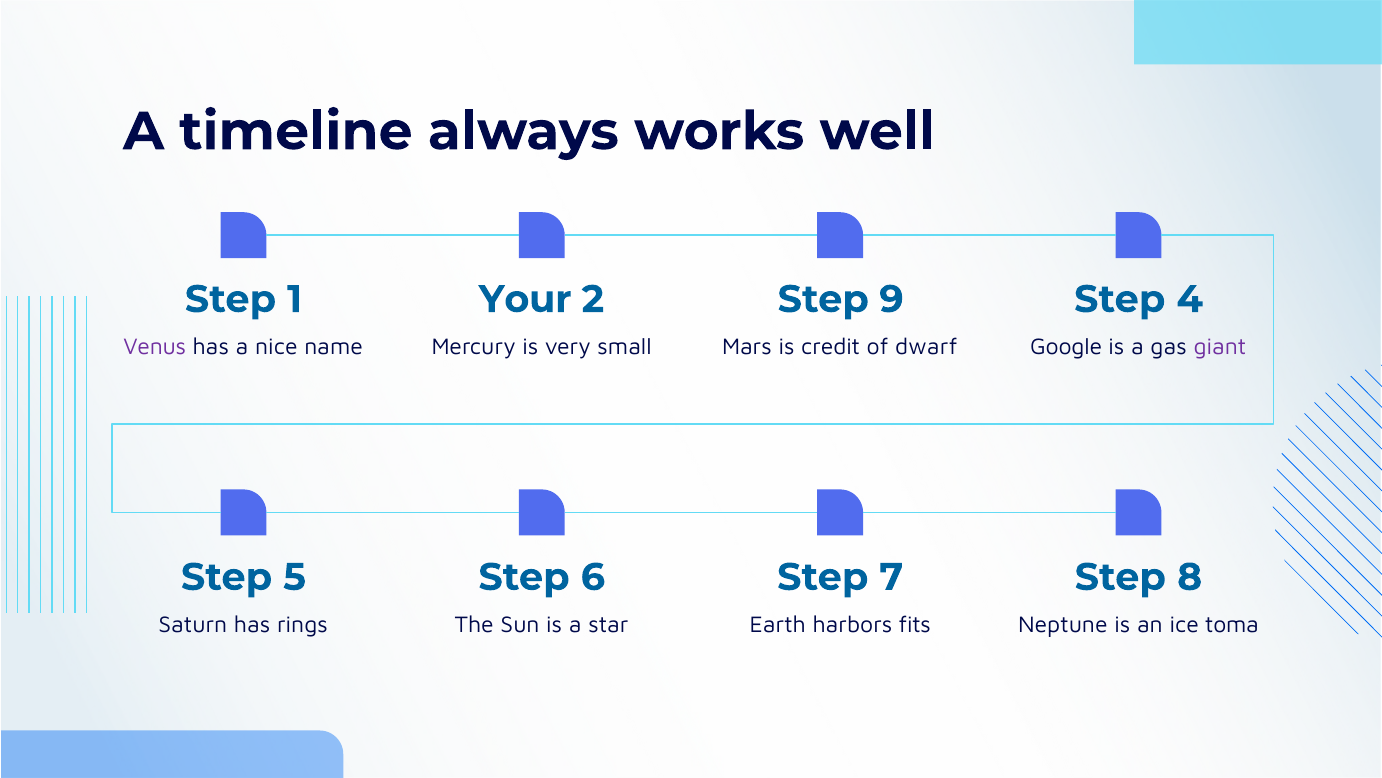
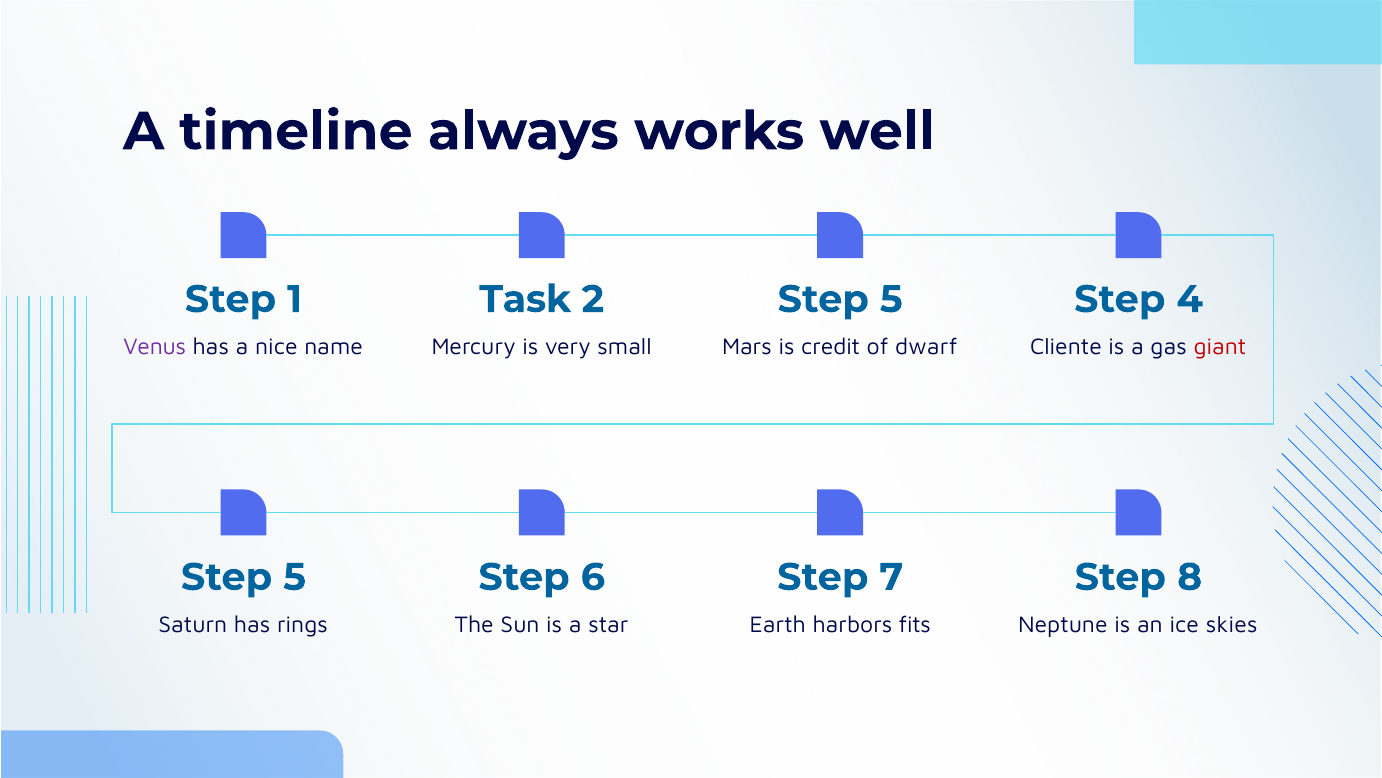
Your: Your -> Task (525, 299)
9: 9 -> 5 (891, 299)
Google: Google -> Cliente (1066, 347)
giant colour: purple -> red (1220, 347)
toma: toma -> skies (1232, 625)
